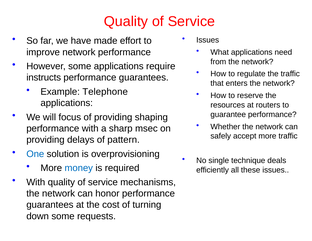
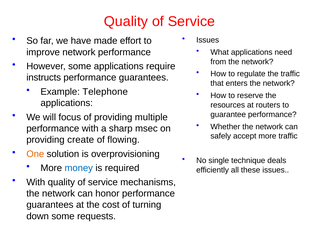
shaping: shaping -> multiple (151, 117)
delays: delays -> create (81, 140)
pattern: pattern -> flowing (124, 140)
One colour: blue -> orange (35, 154)
